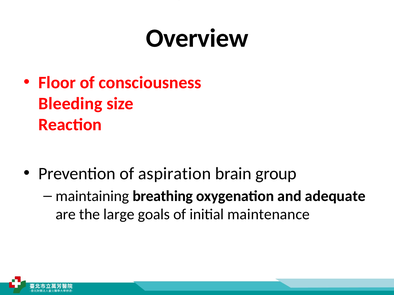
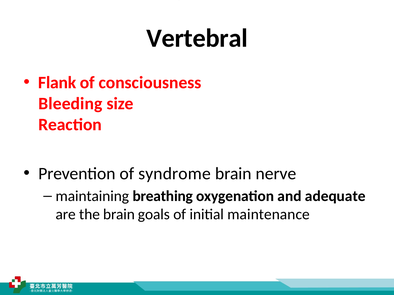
Overview: Overview -> Vertebral (197, 38)
Floor: Floor -> Flank (57, 83)
aspiration: aspiration -> syndrome (175, 174)
group: group -> nerve (276, 174)
the large: large -> brain (119, 215)
